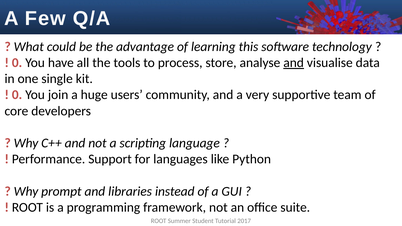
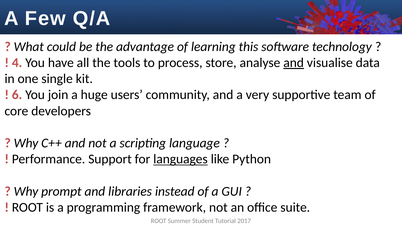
0: 0 -> 4 (17, 63)
0: 0 -> 6 (17, 95)
languages underline: none -> present (181, 159)
